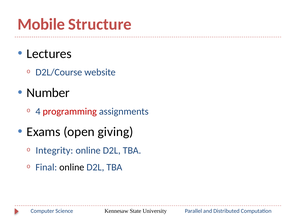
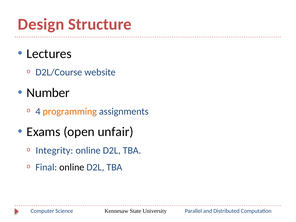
Mobile: Mobile -> Design (41, 24)
programming colour: red -> orange (70, 111)
giving: giving -> unfair (116, 132)
